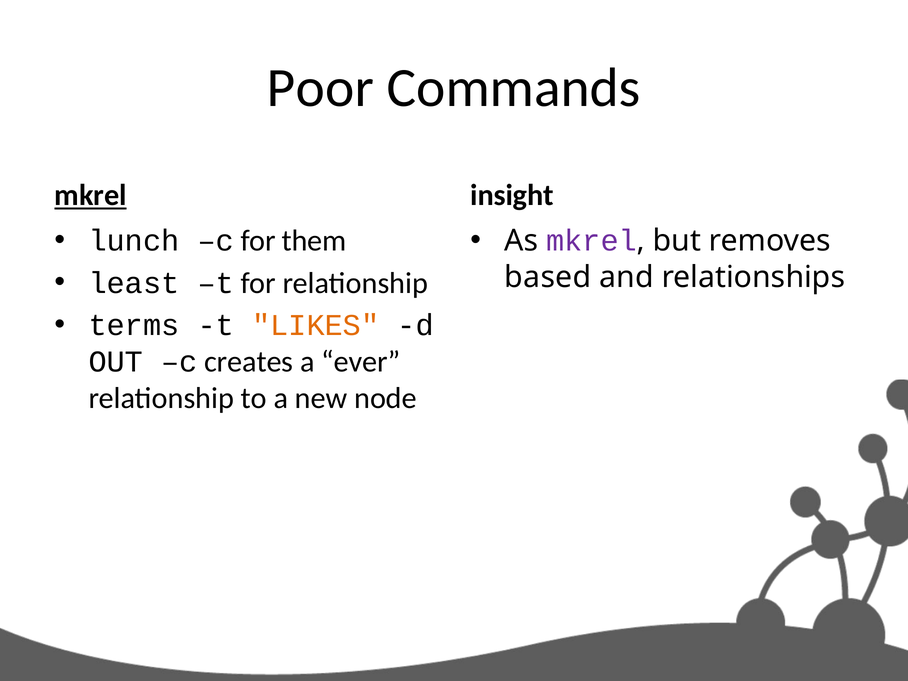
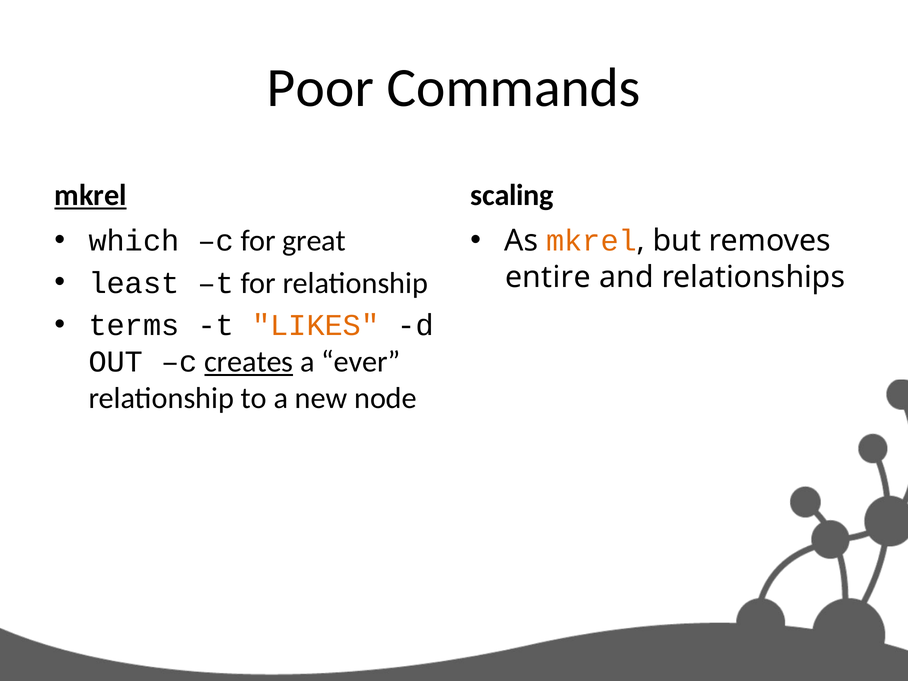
insight: insight -> scaling (512, 195)
lunch: lunch -> which (134, 241)
them: them -> great (314, 241)
mkrel colour: purple -> orange (591, 241)
based: based -> entire (548, 277)
creates underline: none -> present (249, 362)
